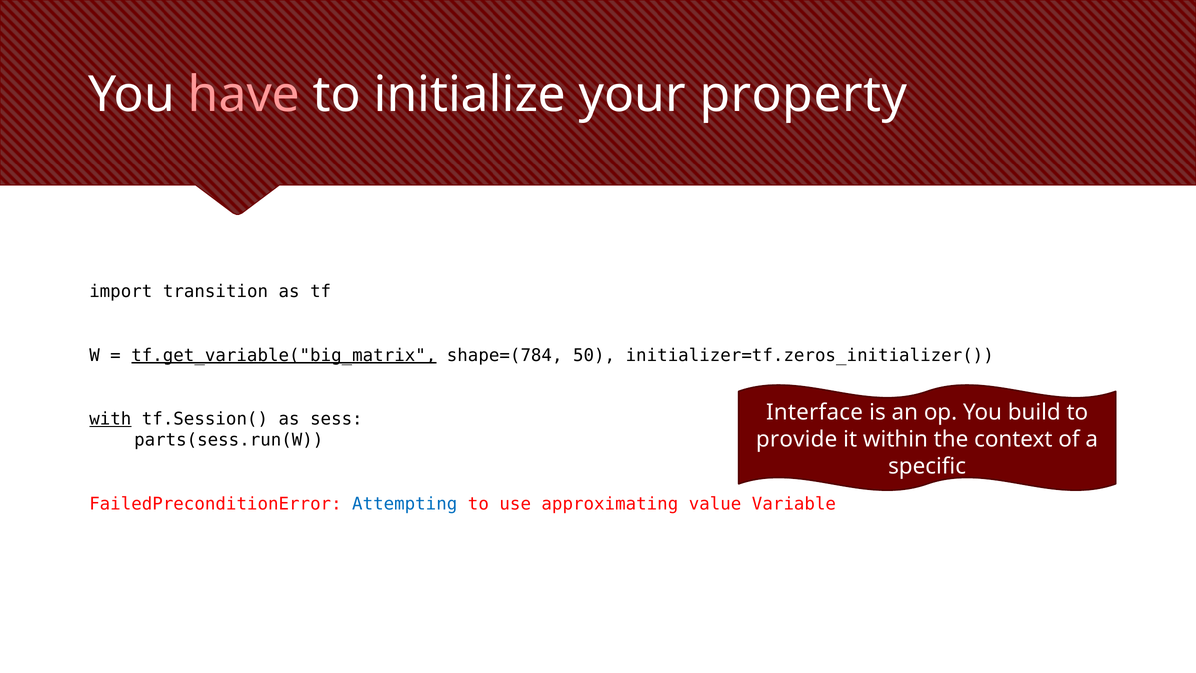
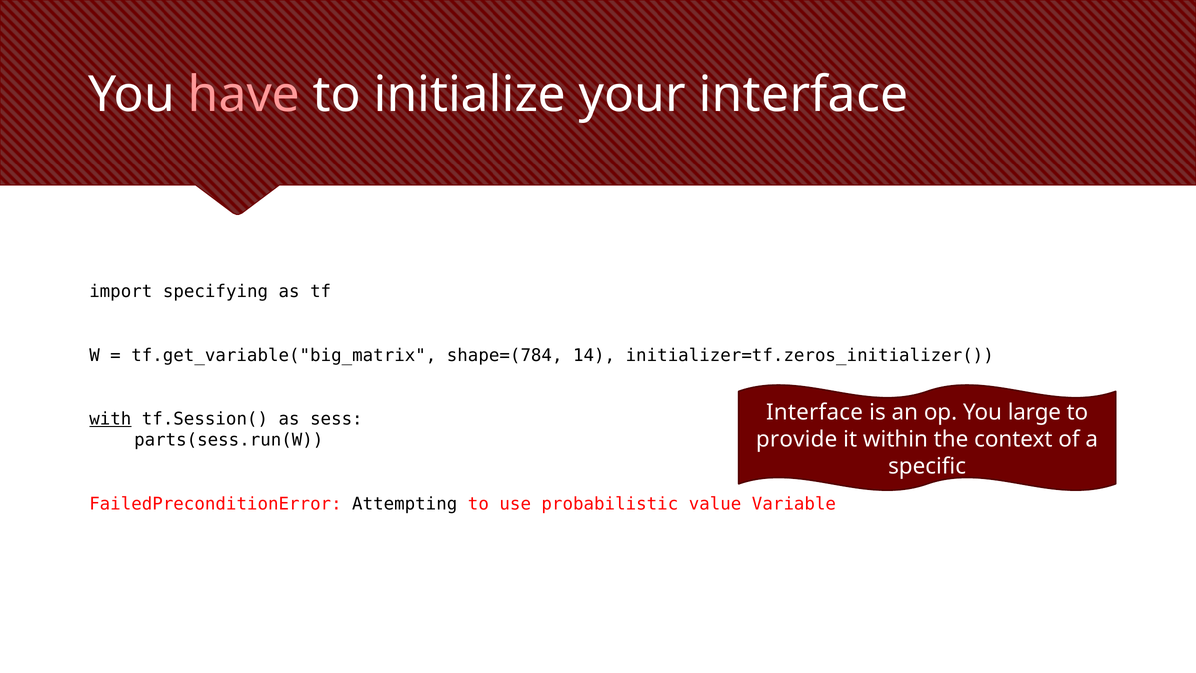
your property: property -> interface (803, 95)
transition: transition -> specifying (215, 291)
tf.get_variable("big_matrix underline: present -> none (284, 355)
50: 50 -> 14 (594, 355)
build: build -> large (1034, 412)
Attempting colour: blue -> black (405, 504)
approximating: approximating -> probabilistic (610, 504)
